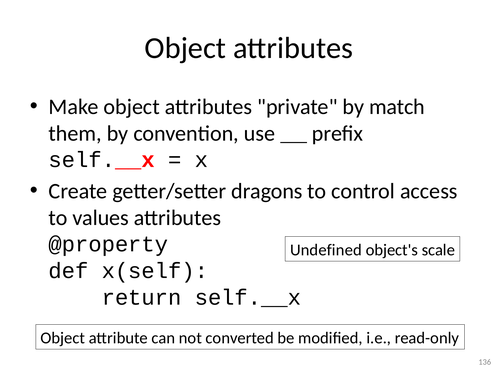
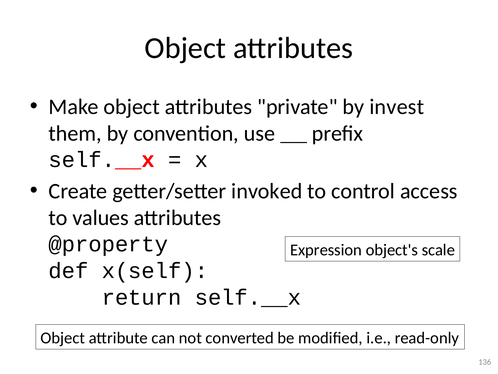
match: match -> invest (397, 107)
dragons: dragons -> invoked (267, 191)
Undefined: Undefined -> Expression (326, 250)
